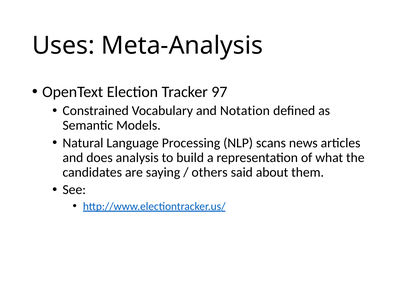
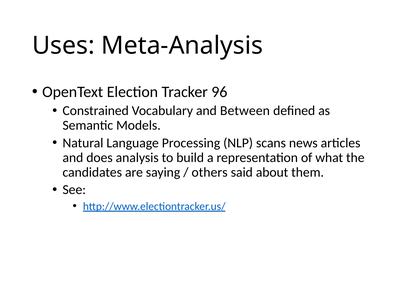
97: 97 -> 96 (219, 92)
Notation: Notation -> Between (245, 110)
